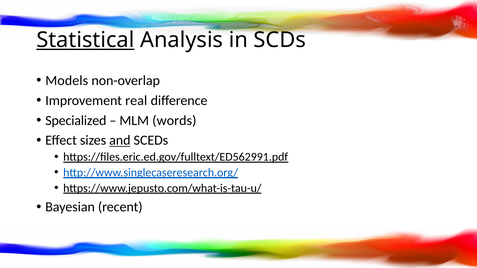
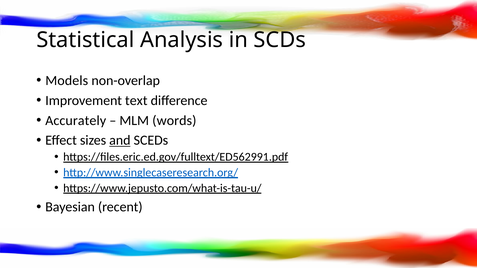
Statistical underline: present -> none (85, 40)
real: real -> text (136, 101)
Specialized: Specialized -> Accurately (76, 121)
